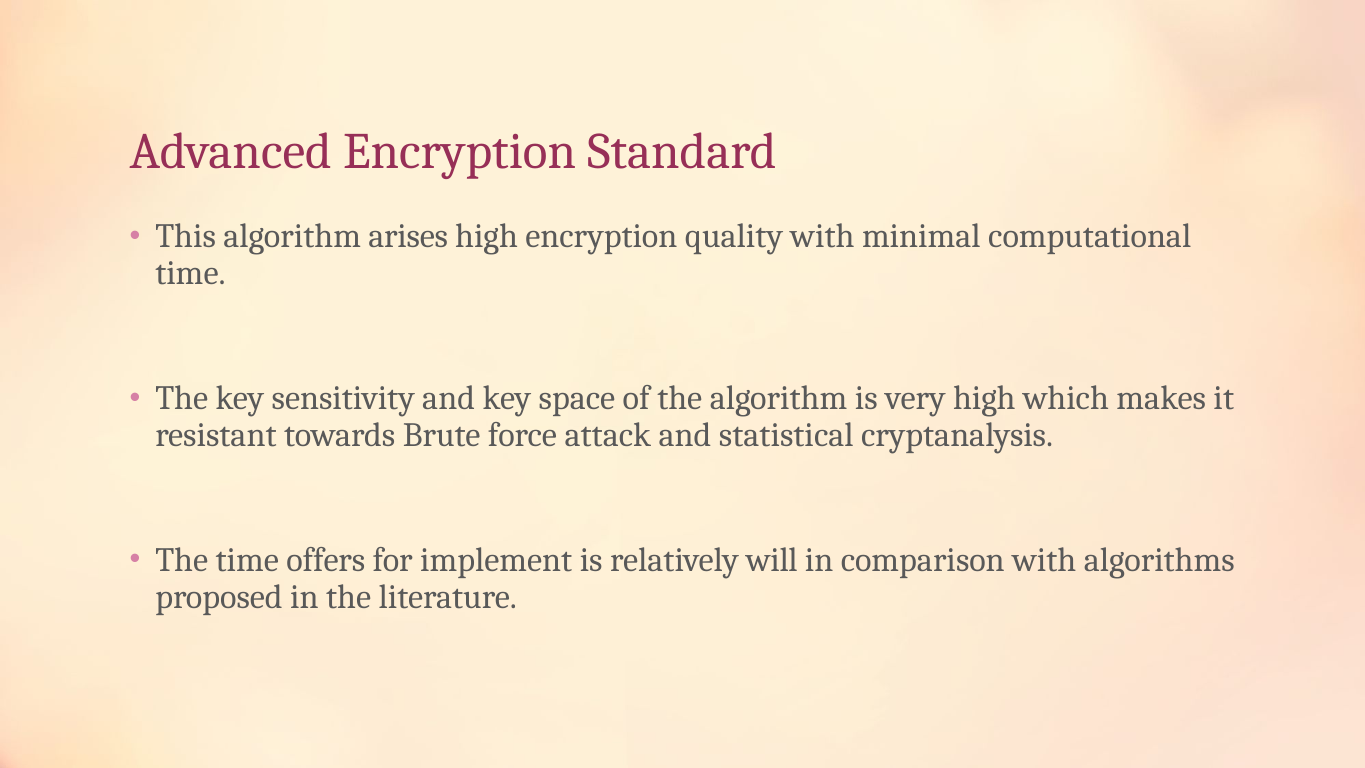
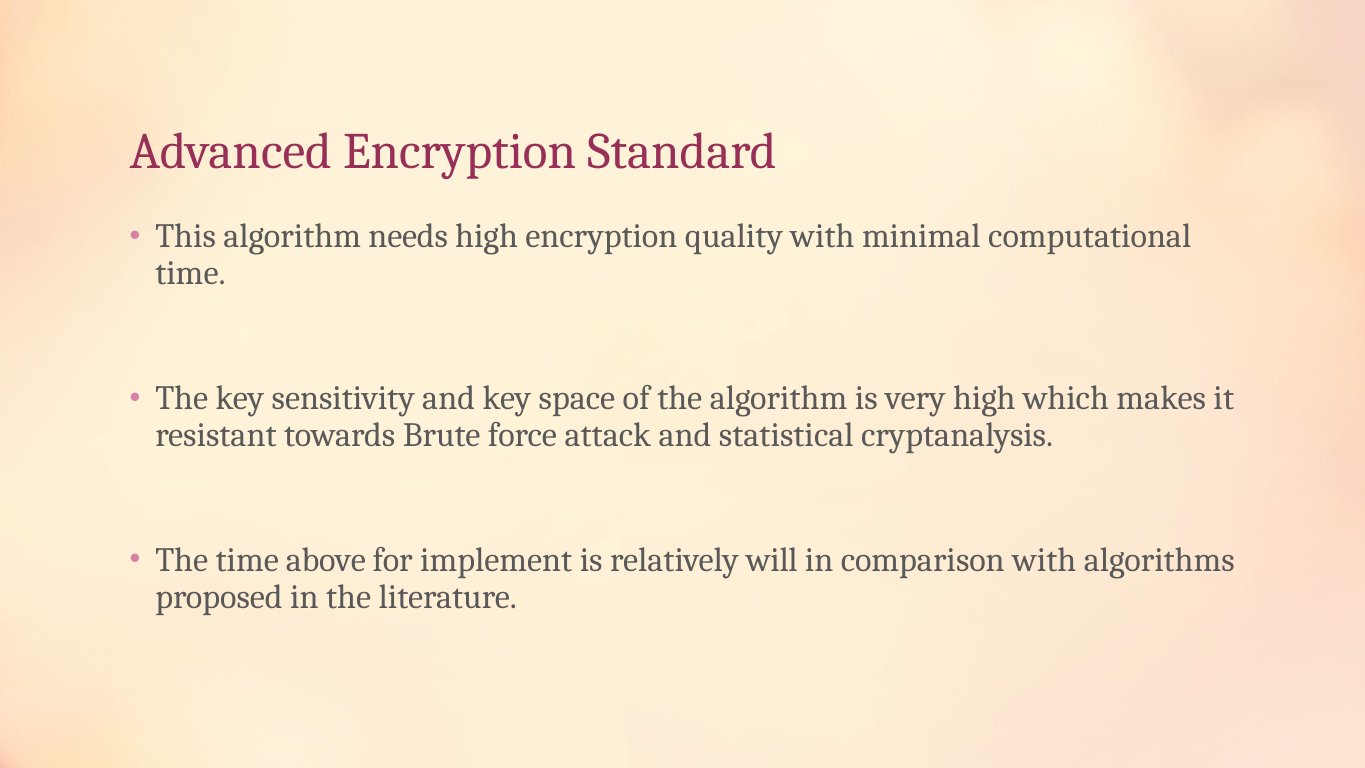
arises: arises -> needs (408, 237)
offers: offers -> above (326, 560)
